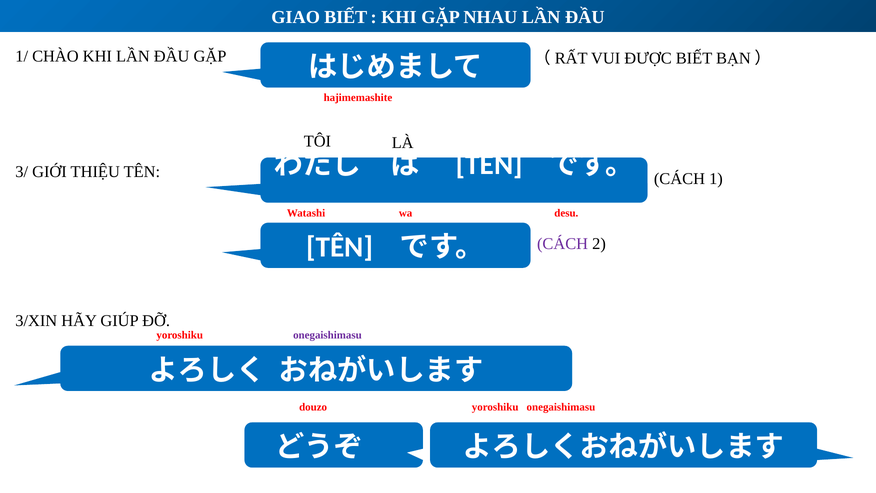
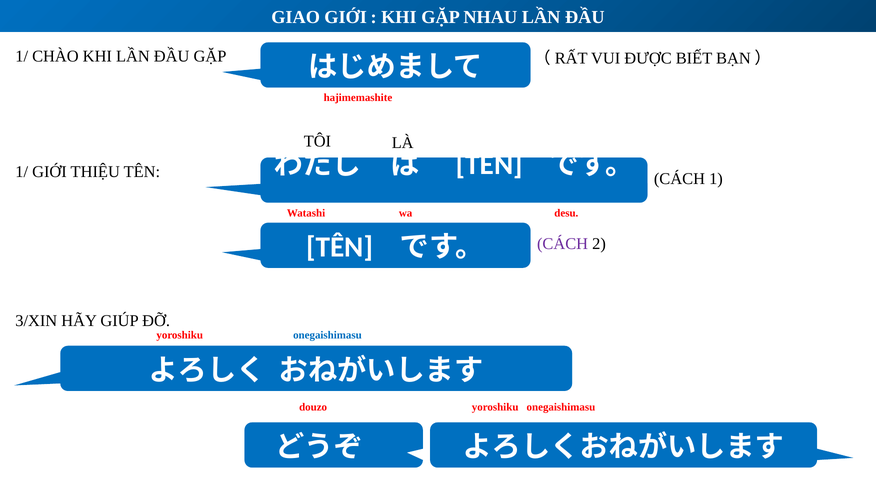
GIAO BIẾT: BIẾT -> GIỚI (346, 17)
3/: 3/ -> 1/ (22, 172)
onegaishimasu colour: purple -> blue (327, 335)
